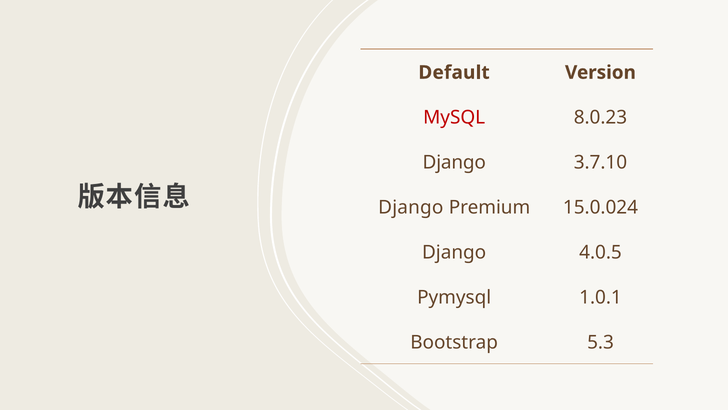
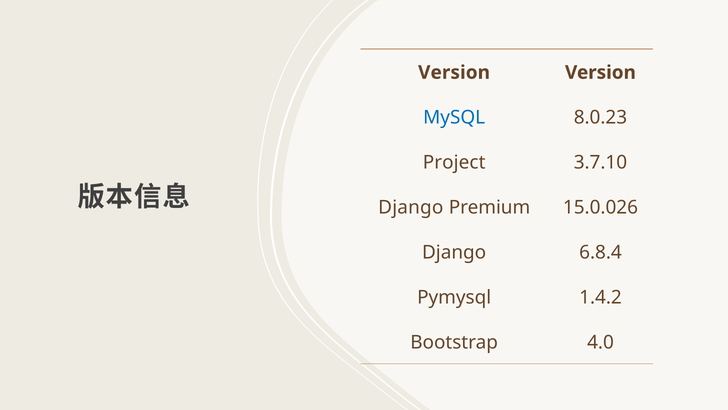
Default: Default -> Version (454, 72)
MySQL colour: red -> blue (454, 117)
Django: Django -> Project (454, 162)
15.0.024: 15.0.024 -> 15.0.026 (600, 207)
4.0.5: 4.0.5 -> 6.8.4 (600, 252)
1.0.1: 1.0.1 -> 1.4.2 (600, 297)
5.3: 5.3 -> 4.0 (601, 342)
